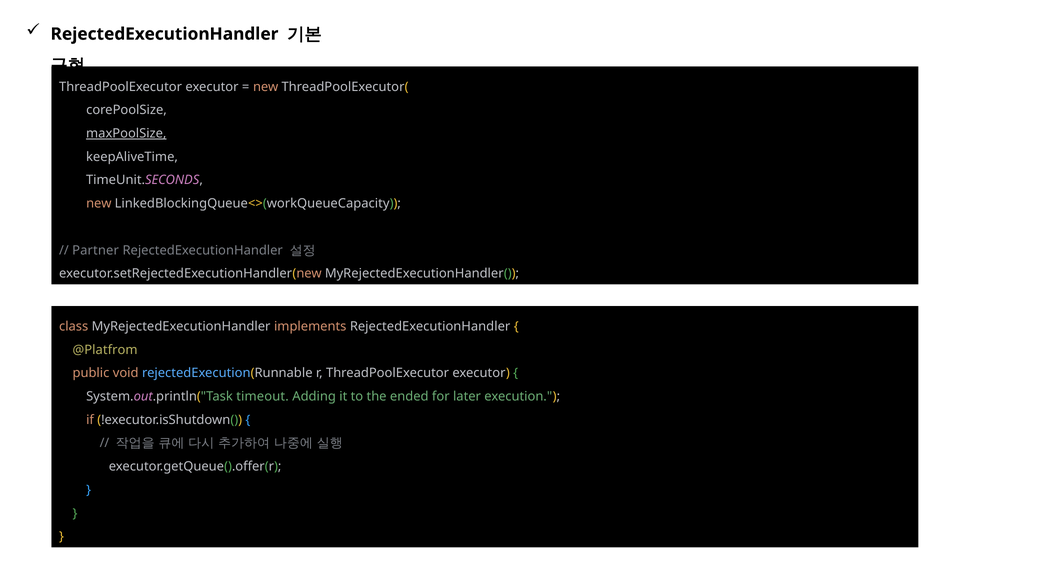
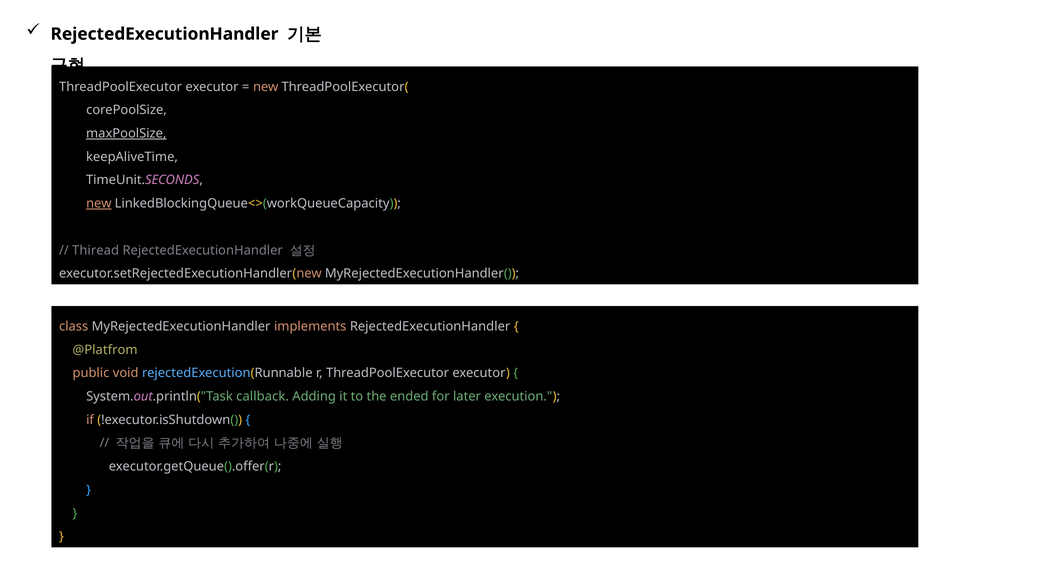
new underline: none -> present (99, 204)
Partner: Partner -> Thiread (96, 250)
timeout: timeout -> callback (263, 397)
